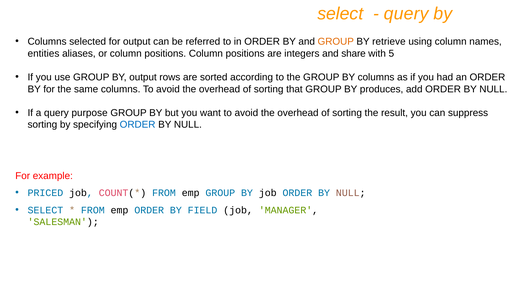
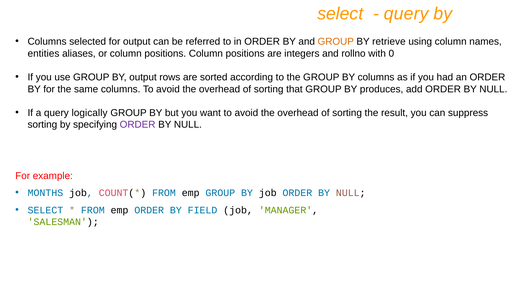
share: share -> rollno (353, 53)
5: 5 -> 0 (391, 53)
purpose: purpose -> logically (90, 113)
ORDER colour: blue -> purple (138, 124)
PRICED: PRICED -> MONTHS (45, 193)
